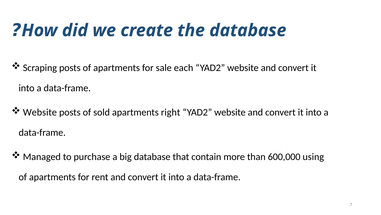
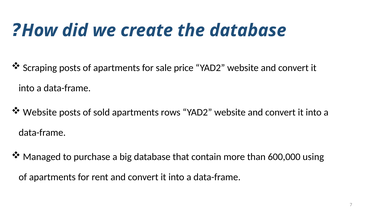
each: each -> price (184, 68)
right: right -> rows (171, 112)
